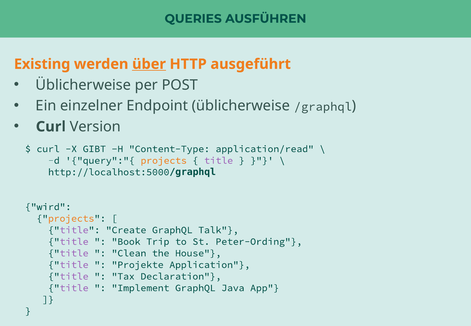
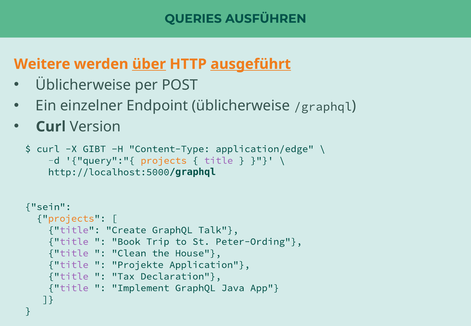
Existing: Existing -> Weitere (42, 64)
ausgeführt underline: none -> present (251, 64)
application/read: application/read -> application/edge (265, 149)
wird: wird -> sein (48, 207)
